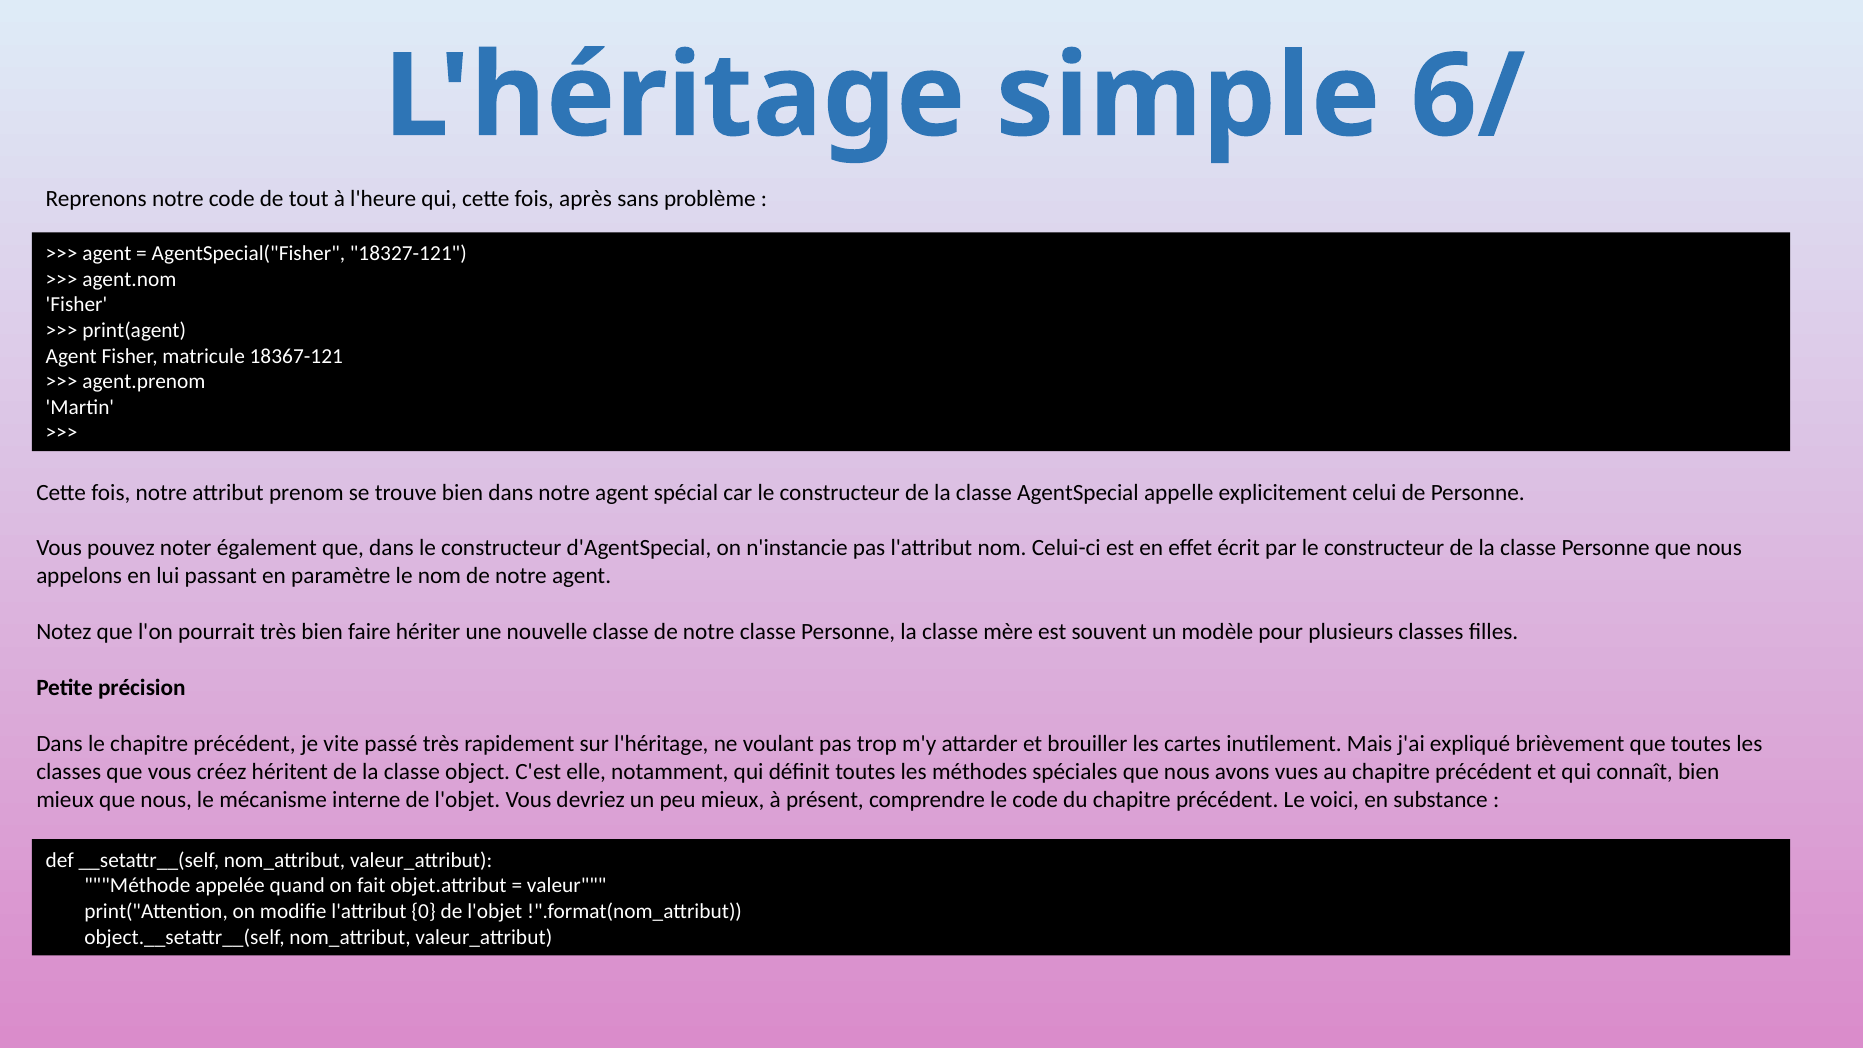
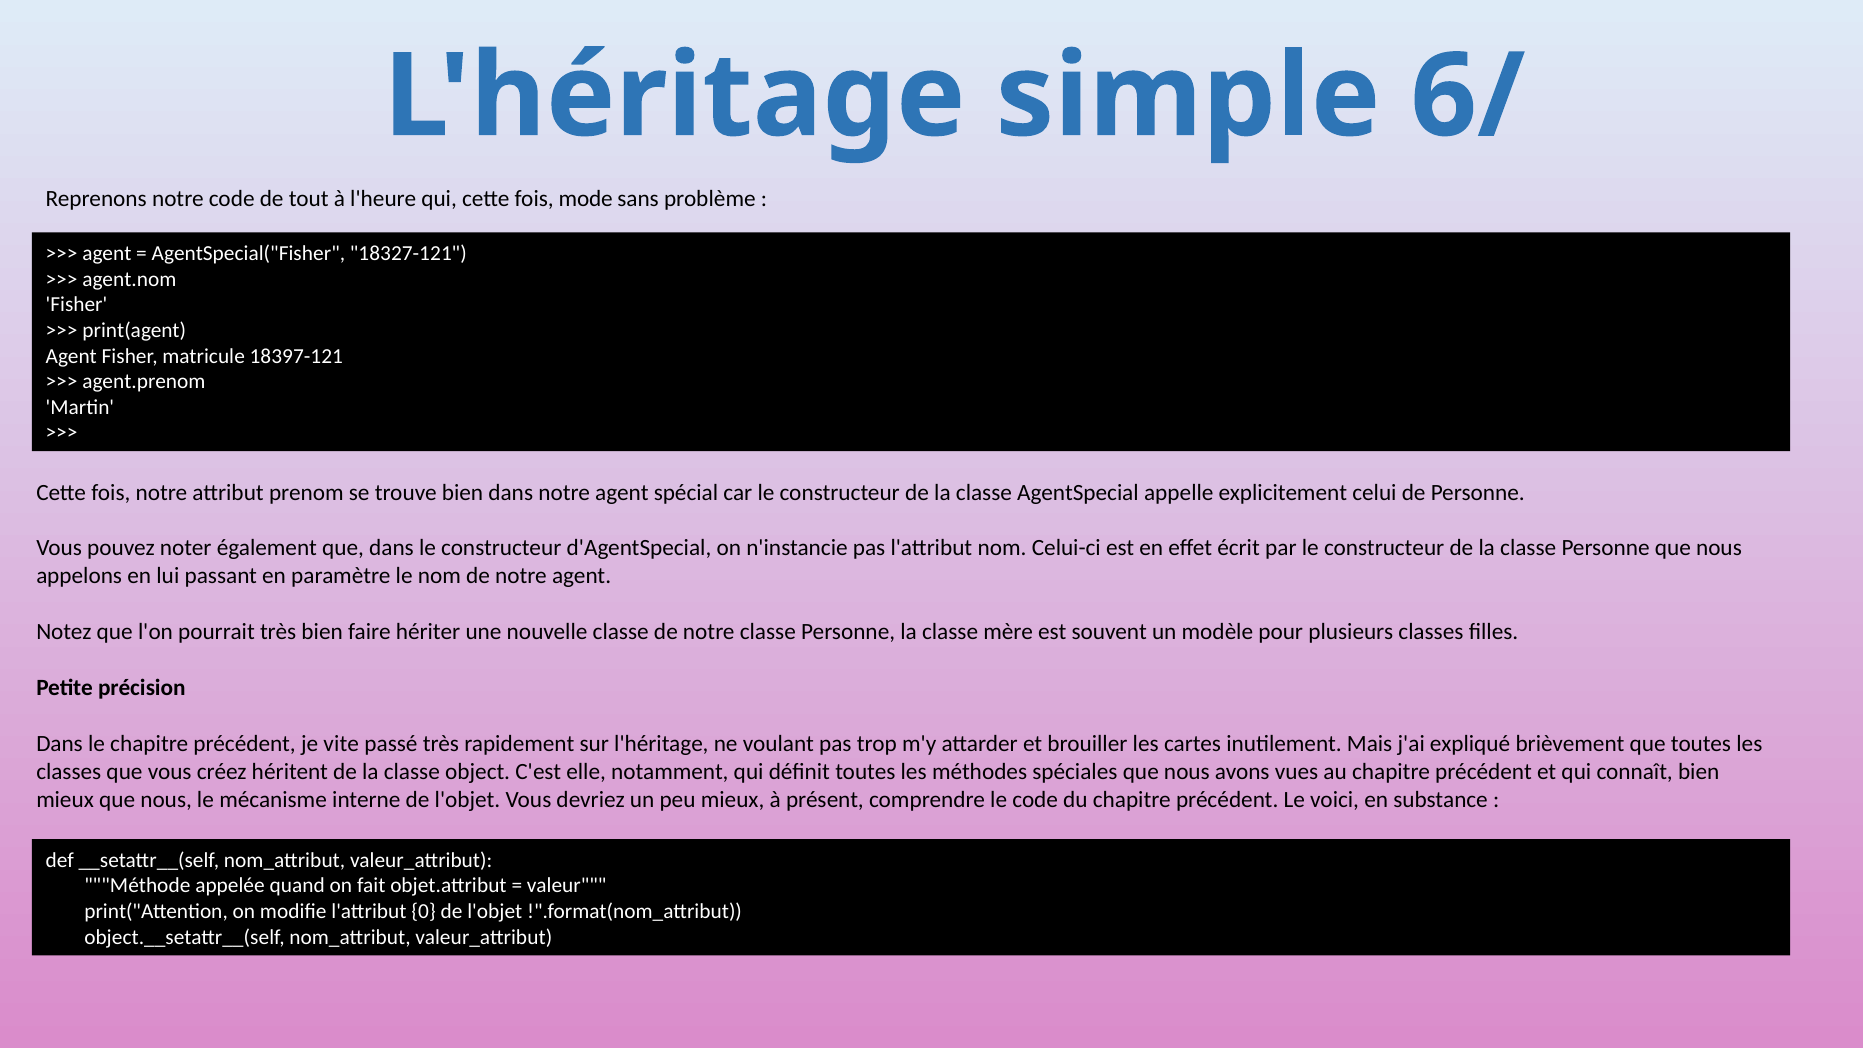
après: après -> mode (586, 198)
18367-121: 18367-121 -> 18397-121 (296, 356)
